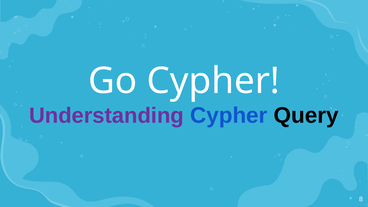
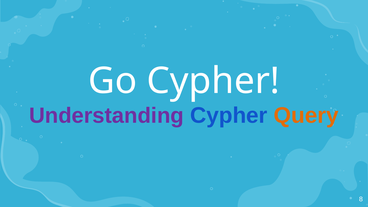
Query colour: black -> orange (306, 115)
